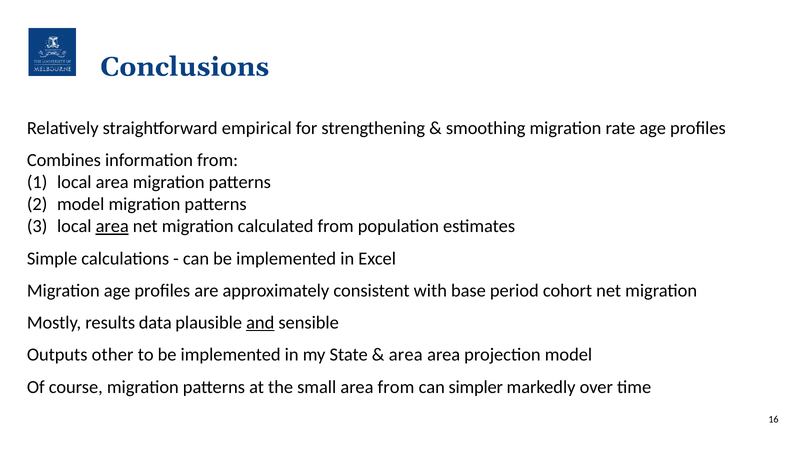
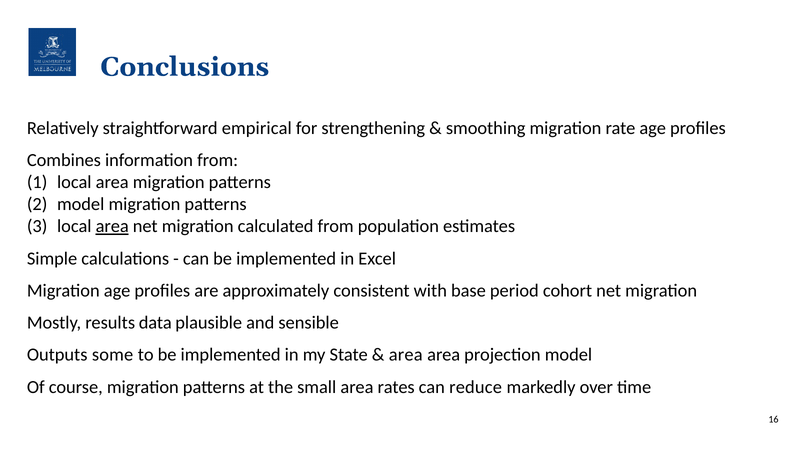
and underline: present -> none (260, 323)
other: other -> some (113, 355)
area from: from -> rates (396, 387)
simpler: simpler -> reduce (476, 387)
